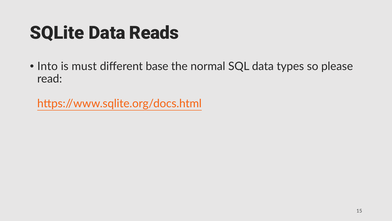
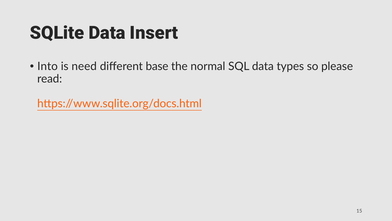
Reads: Reads -> Insert (154, 33)
must: must -> need (84, 66)
